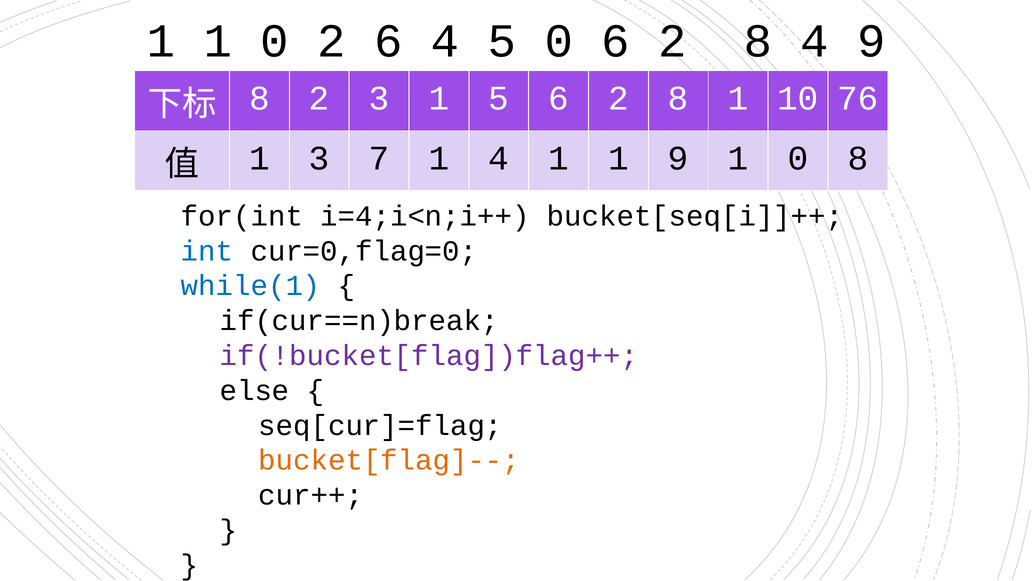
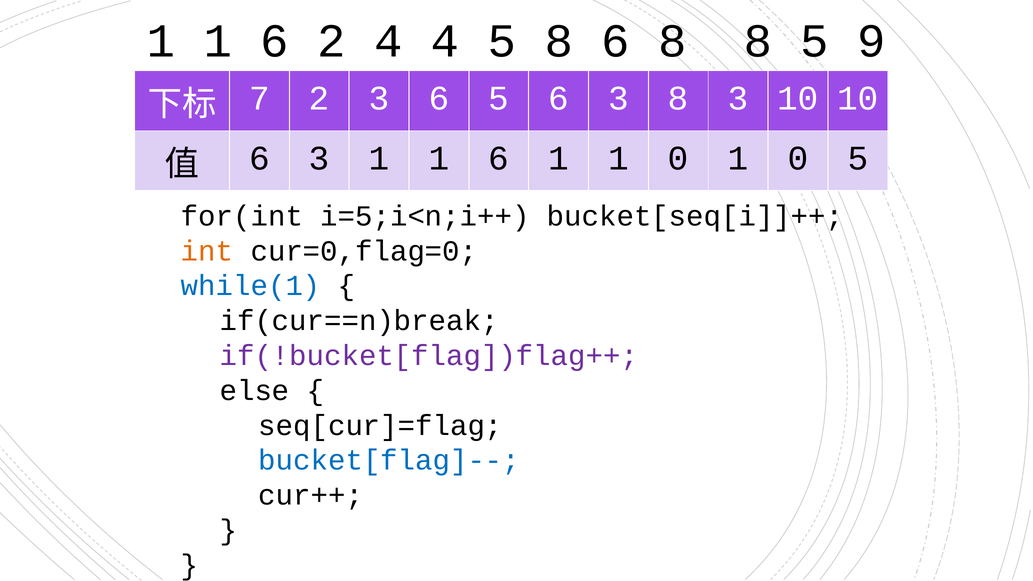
0: 0 -> 6 (275, 41)
2 6: 6 -> 4 (388, 41)
5 0: 0 -> 8 (559, 41)
2: 2 -> 8 (673, 41)
8 4: 4 -> 5 (815, 41)
8: 8 -> 7 (259, 99)
3 1: 1 -> 6 (439, 99)
5 6 2: 2 -> 3 (618, 99)
8 1: 1 -> 3 (738, 99)
10 76: 76 -> 10 (858, 99)
1: 1 -> 6 (259, 158)
3 7: 7 -> 1 (379, 158)
4: 4 -> 6 (499, 158)
1 1 9: 9 -> 0 (678, 158)
0 8: 8 -> 5 (858, 158)
i=4;i<n;i++: i=4;i<n;i++ -> i=5;i<n;i++ (425, 216)
int colour: blue -> orange (207, 251)
bucket[flag]-- colour: orange -> blue (389, 460)
